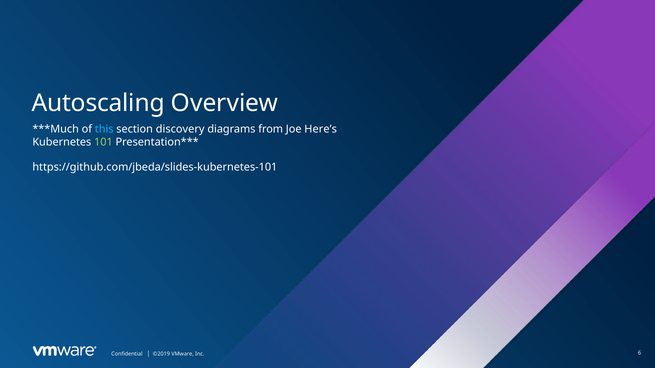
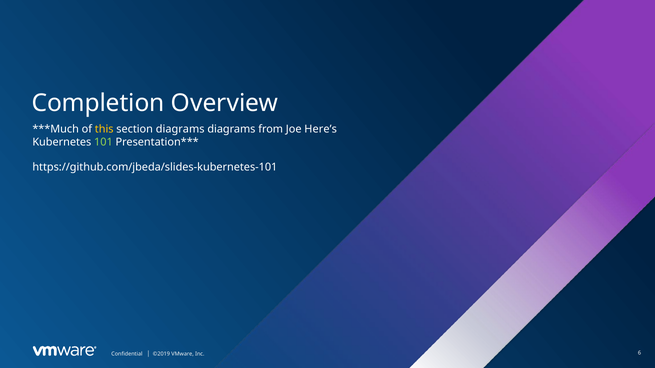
Autoscaling: Autoscaling -> Completion (98, 103)
this colour: light blue -> yellow (104, 129)
section discovery: discovery -> diagrams (180, 129)
